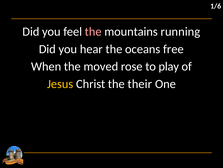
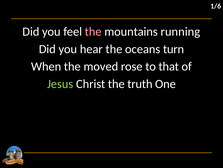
free: free -> turn (174, 49)
play: play -> that (169, 66)
Jesus colour: yellow -> light green (60, 84)
their: their -> truth (140, 84)
